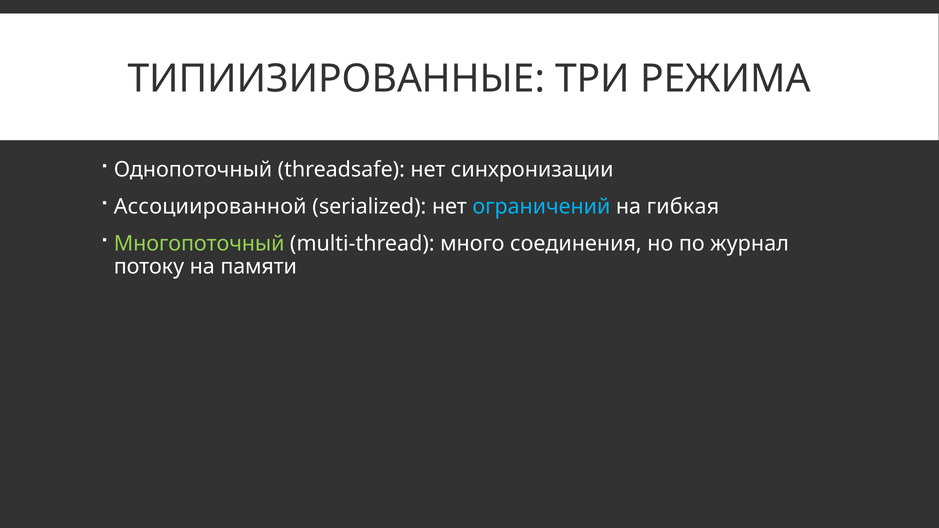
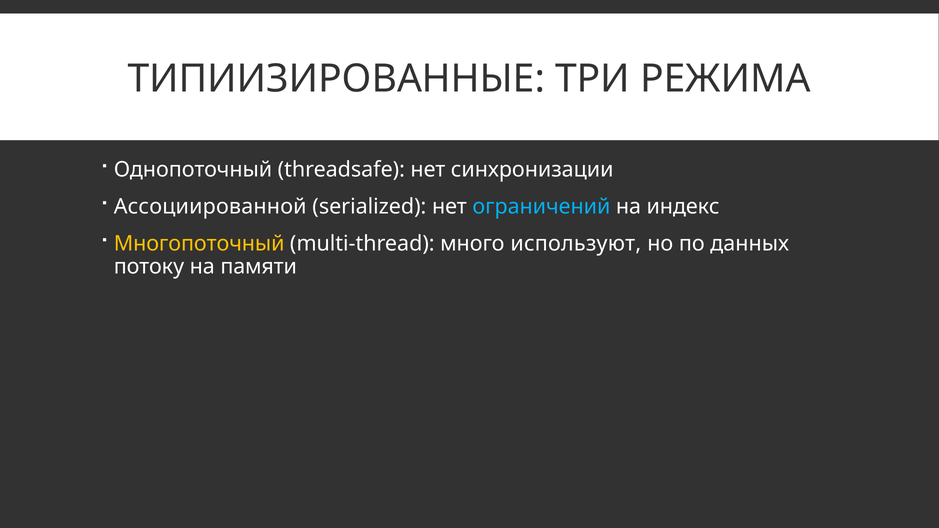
гибкая: гибкая -> индекс (683, 207)
Многопоточный colour: light green -> yellow (199, 244)
соединения: соединения -> используют (576, 244)
журнал: журнал -> данных (750, 244)
